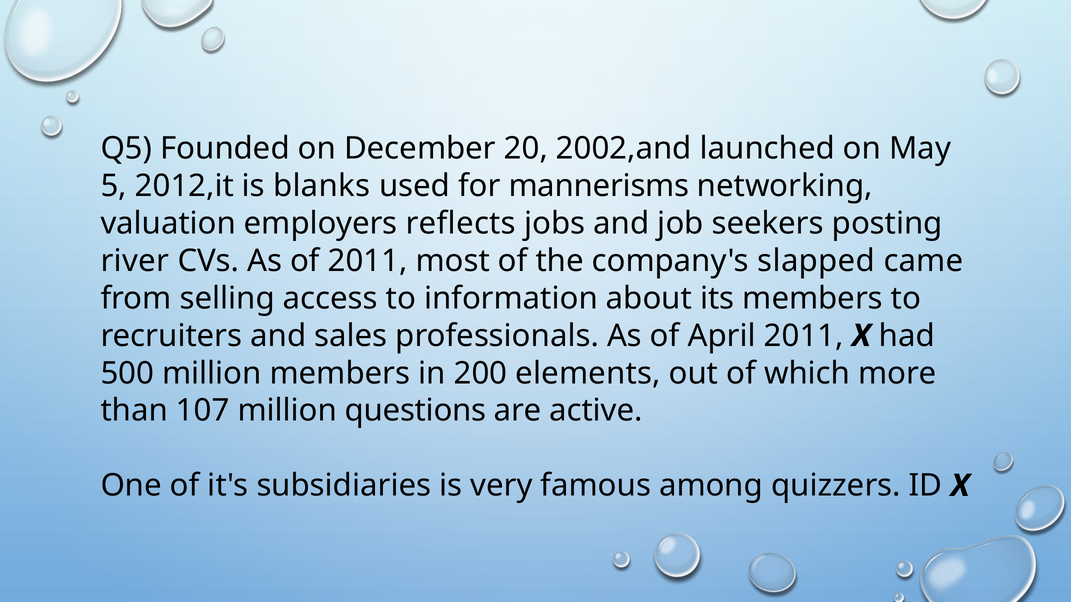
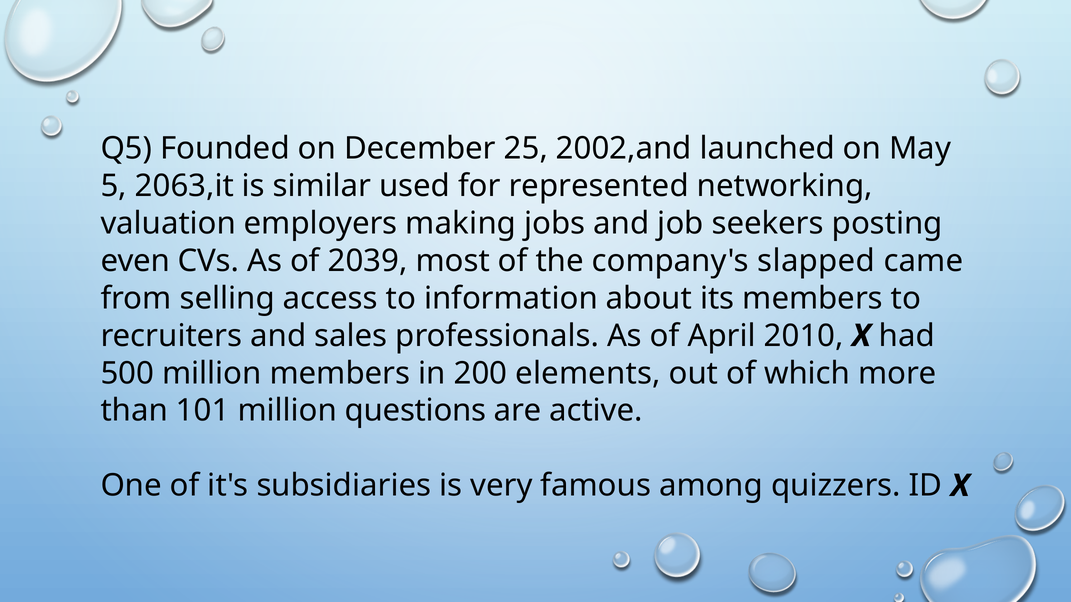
20: 20 -> 25 (526, 148)
2012,it: 2012,it -> 2063,it (184, 186)
blanks: blanks -> similar (322, 186)
mannerisms: mannerisms -> represented (599, 186)
reflects: reflects -> making (461, 223)
river: river -> even (135, 261)
of 2011: 2011 -> 2039 (368, 261)
April 2011: 2011 -> 2010 (804, 336)
107: 107 -> 101 (203, 411)
